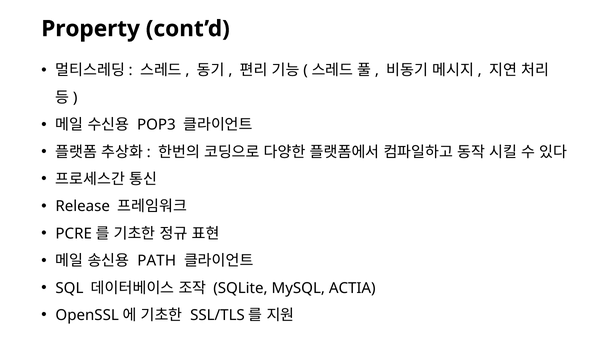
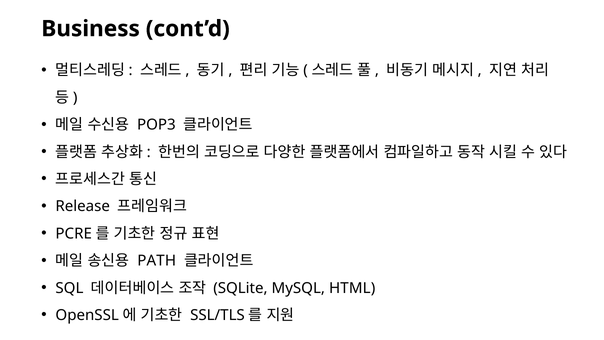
Property: Property -> Business (91, 29)
ACTIA: ACTIA -> HTML (352, 288)
